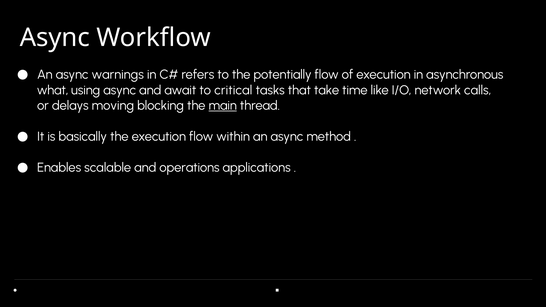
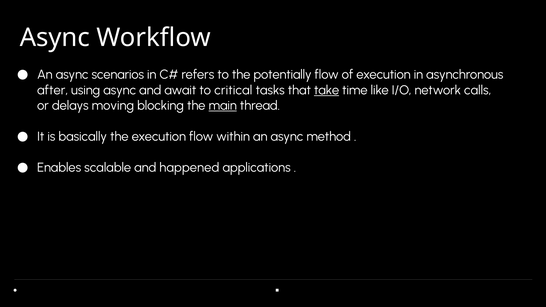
warnings: warnings -> scenarios (118, 75)
what: what -> after (53, 90)
take underline: none -> present (327, 90)
operations: operations -> happened (189, 168)
